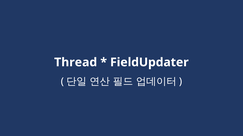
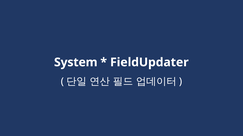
Thread: Thread -> System (76, 63)
